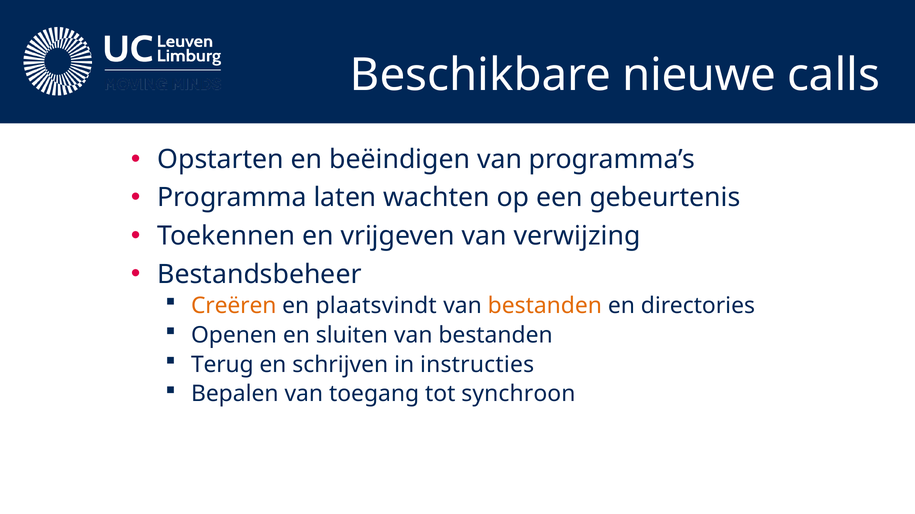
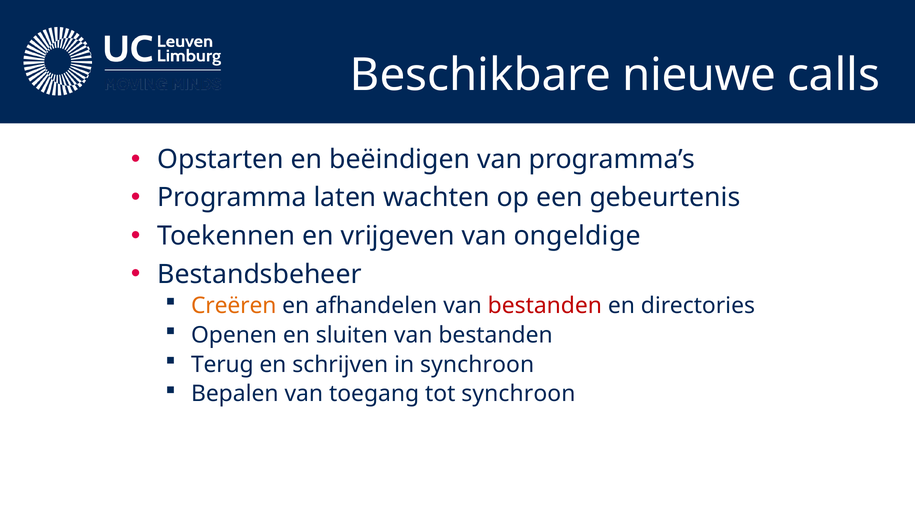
verwijzing: verwijzing -> ongeldige (577, 236)
plaatsvindt: plaatsvindt -> afhandelen (376, 306)
bestanden colour: orange -> red (545, 306)
in instructies: instructies -> synchroon (477, 365)
